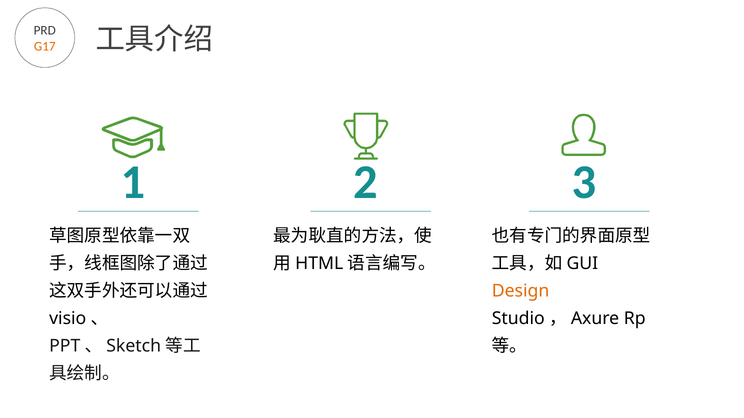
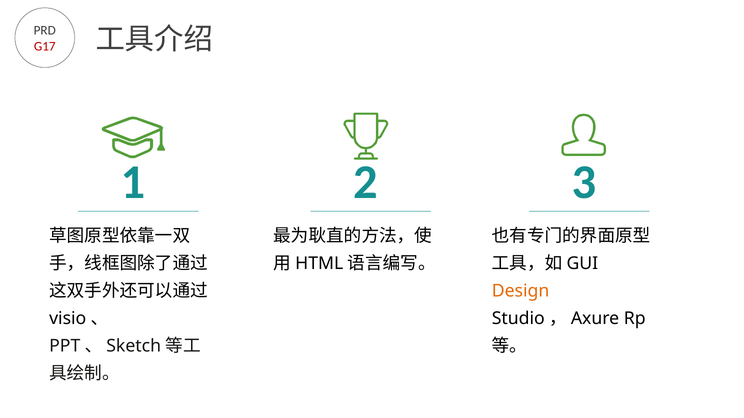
G17 colour: orange -> red (45, 47)
